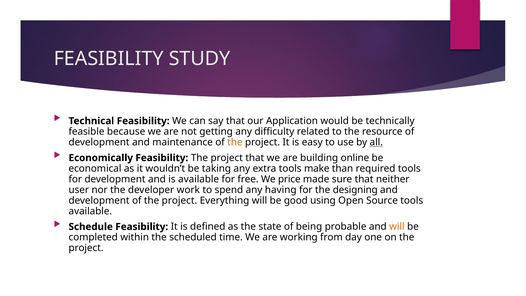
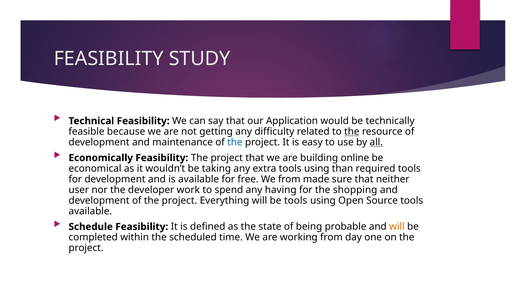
the underline: none -> present (352, 132)
the colour: orange -> blue (235, 142)
extra tools make: make -> using (317, 168)
We price: price -> from (289, 179)
designing: designing -> shopping (355, 190)
be good: good -> tools (296, 200)
